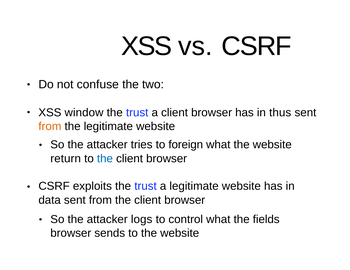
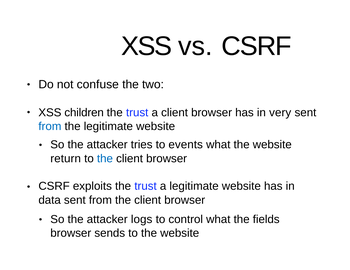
window: window -> children (84, 113)
thus: thus -> very (280, 113)
from colour: orange -> blue (50, 127)
foreign: foreign -> events (186, 145)
